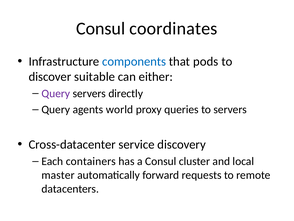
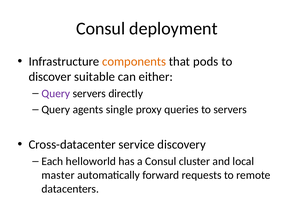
coordinates: coordinates -> deployment (173, 28)
components colour: blue -> orange (134, 61)
world: world -> single (120, 109)
containers: containers -> helloworld (91, 161)
